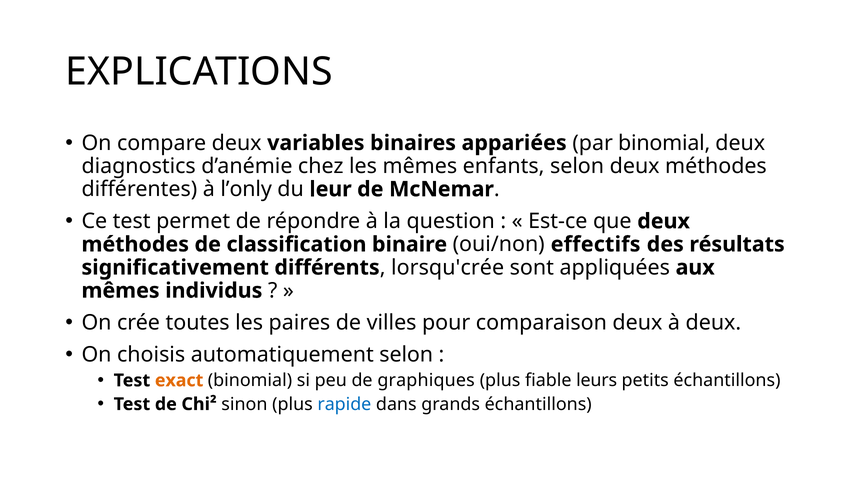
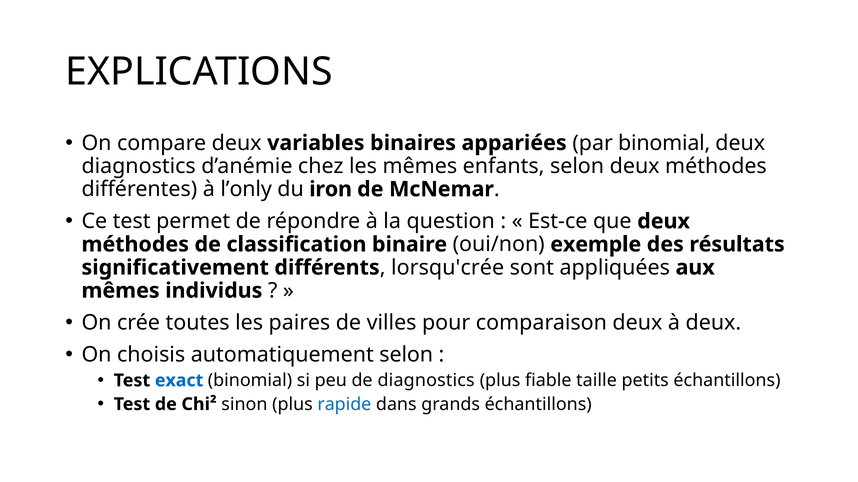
leur: leur -> iron (331, 189)
effectifs: effectifs -> exemple (596, 245)
exact colour: orange -> blue (179, 381)
de graphiques: graphiques -> diagnostics (426, 381)
leurs: leurs -> taille (597, 381)
